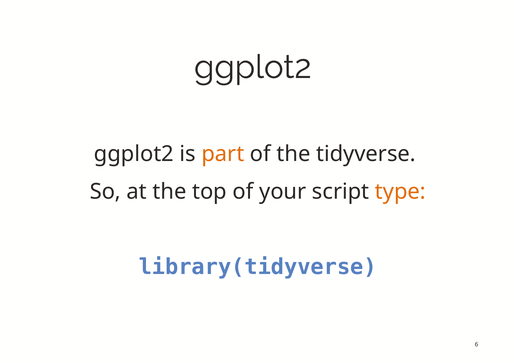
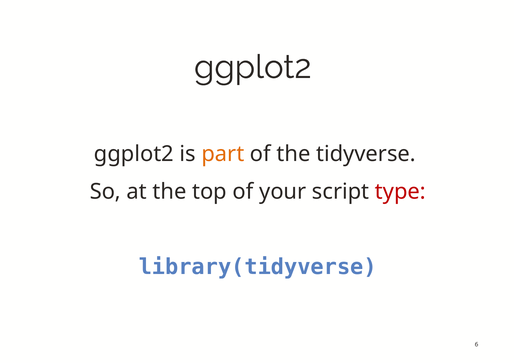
type colour: orange -> red (400, 192)
